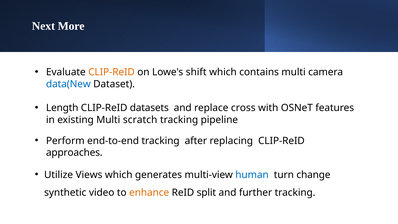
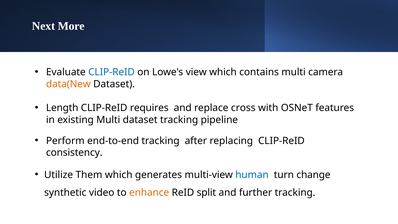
CLIP-ReID colour: orange -> blue (112, 72)
shift: shift -> view (196, 72)
data(New colour: blue -> orange (68, 84)
datasets: datasets -> requires (149, 108)
Multi scratch: scratch -> dataset (140, 120)
approaches: approaches -> consistency (74, 153)
Views: Views -> Them (89, 175)
